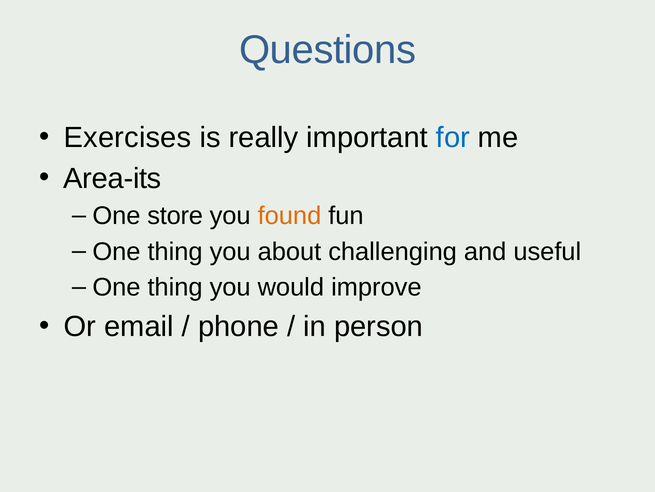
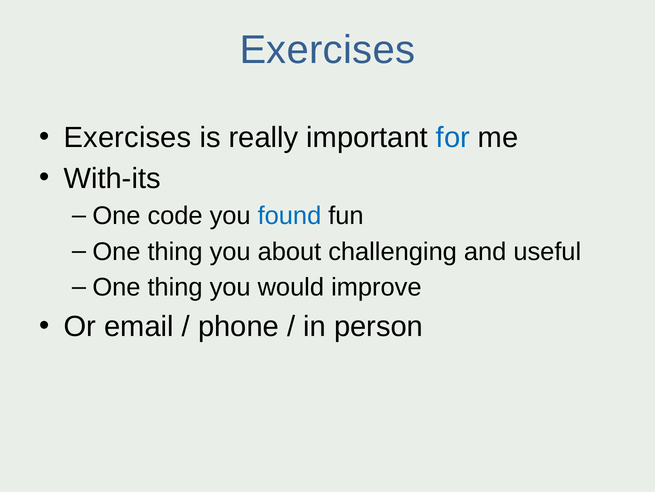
Questions: Questions -> Exercises (327, 50)
Area-its: Area-its -> With-its (112, 178)
store: store -> code (175, 216)
found colour: orange -> blue (289, 216)
